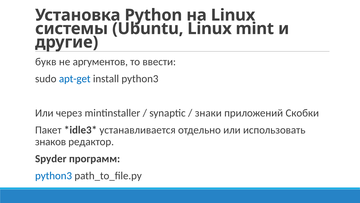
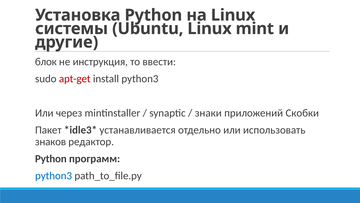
букв: букв -> блок (46, 62)
аргументов: аргументов -> инструкция (100, 62)
apt-get colour: blue -> red (75, 79)
Spyder: Spyder -> Python (51, 158)
